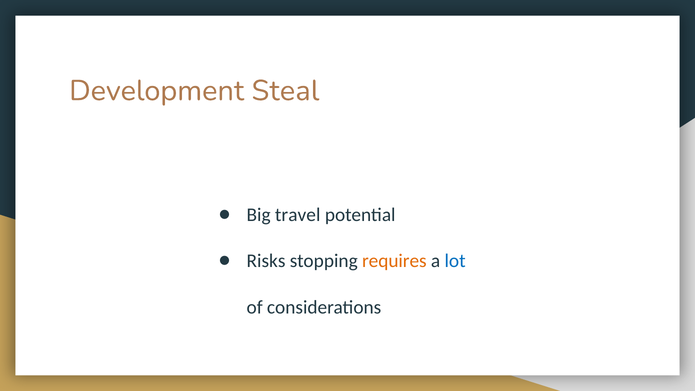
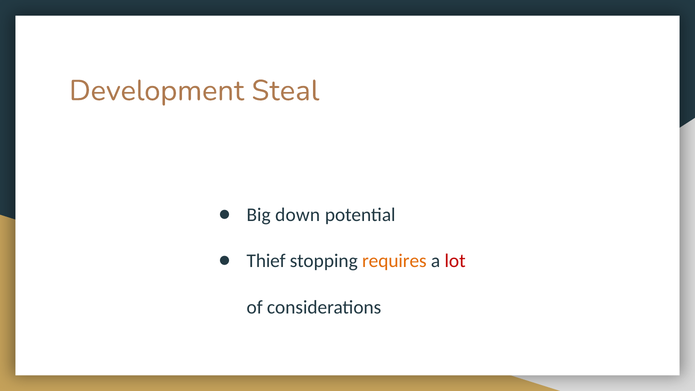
travel: travel -> down (298, 215)
Risks: Risks -> Thief (266, 261)
lot colour: blue -> red (455, 261)
